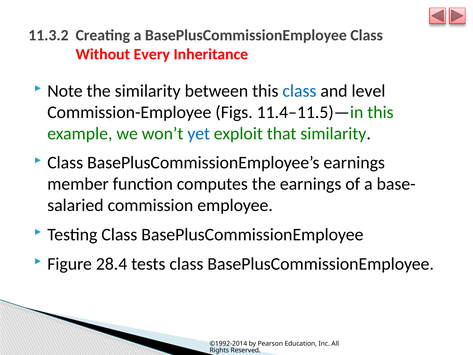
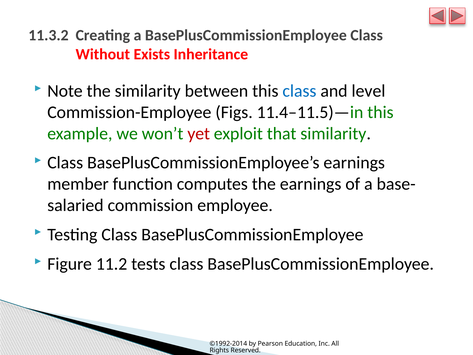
Every: Every -> Exists (152, 54)
yet colour: blue -> red (199, 133)
28.4: 28.4 -> 11.2 (112, 264)
